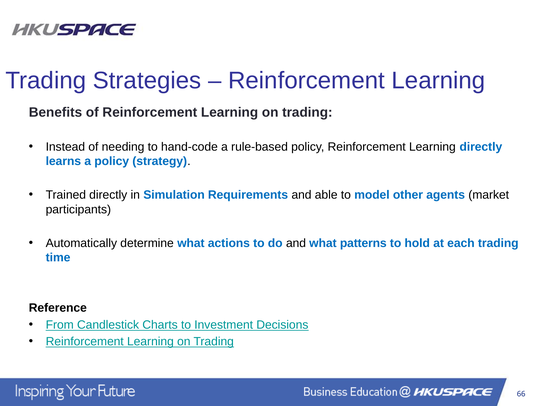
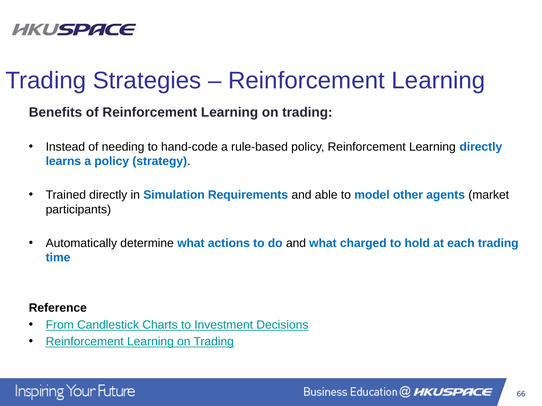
patterns: patterns -> charged (363, 243)
